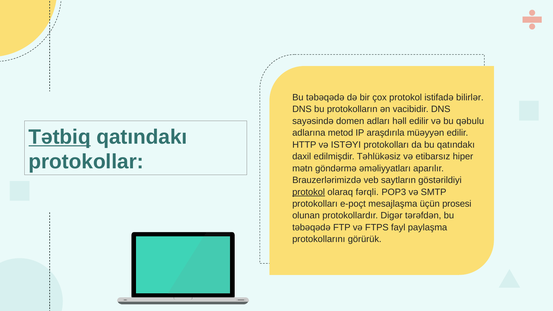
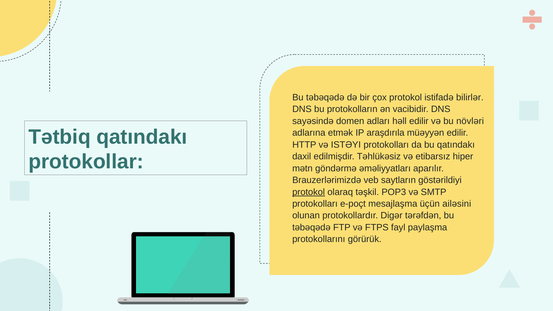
qəbulu: qəbulu -> növləri (470, 121)
Tətbiq underline: present -> none (60, 137)
metod: metod -> etmək (340, 133)
fərqli: fərqli -> təşkil (367, 192)
prosesi: prosesi -> ailəsini (457, 204)
